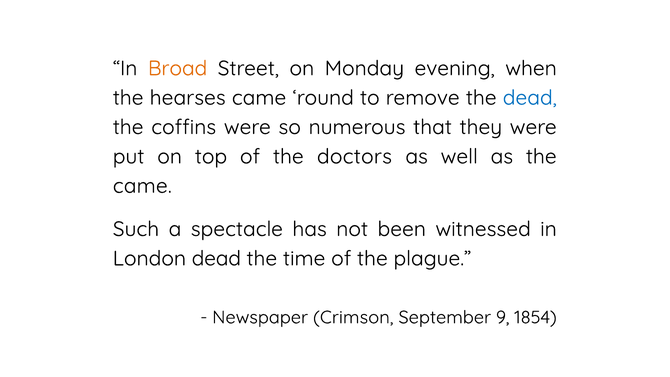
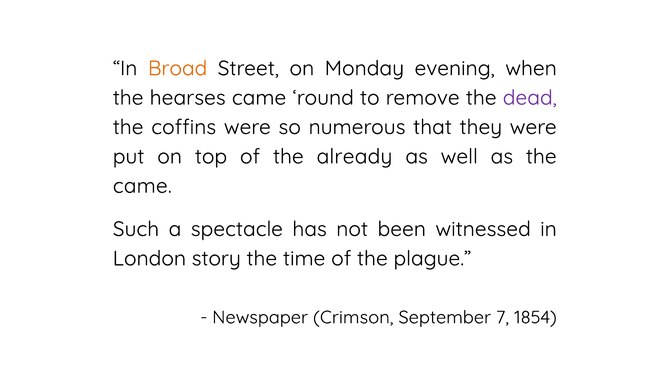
dead colour: blue -> purple (530, 98)
doctors: doctors -> already (354, 156)
London dead: dead -> story (216, 258)
9: 9 -> 7 (502, 317)
